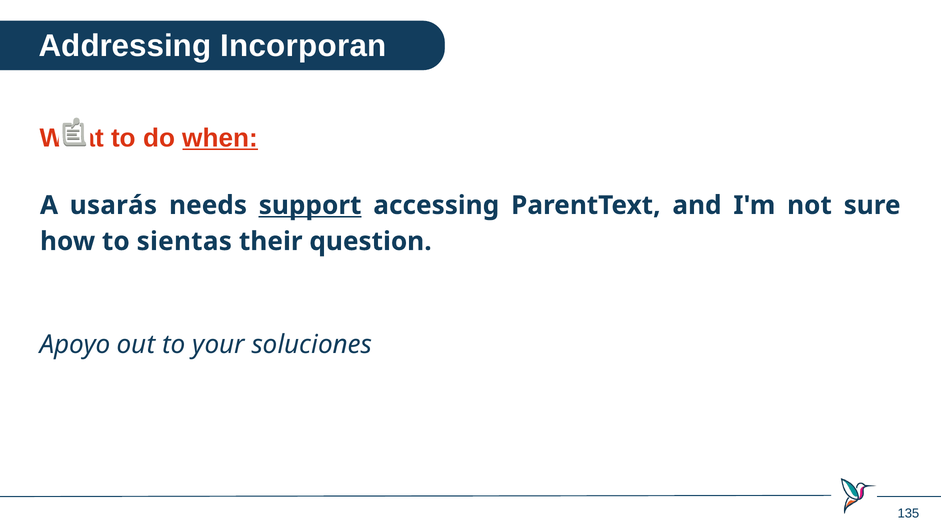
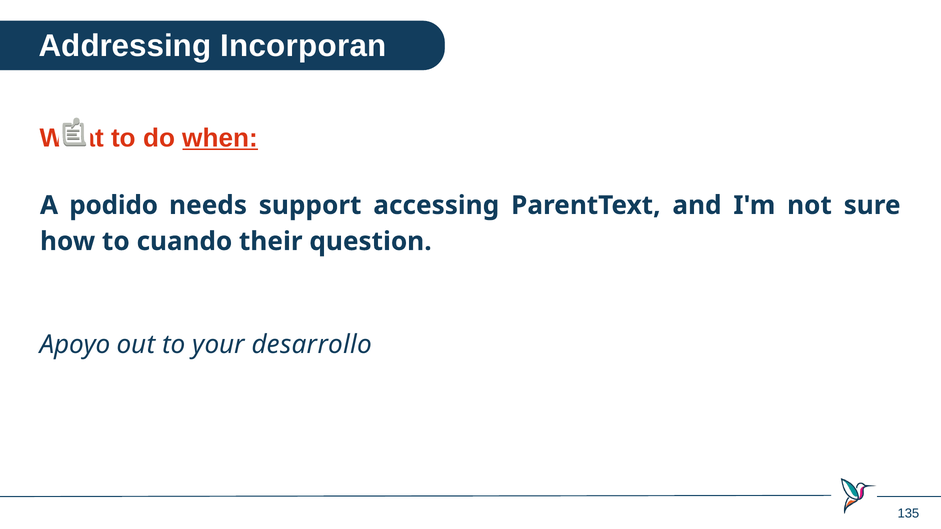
usarás: usarás -> podido (114, 205)
support underline: present -> none (310, 205)
sientas: sientas -> cuando (184, 242)
soluciones: soluciones -> desarrollo (312, 345)
